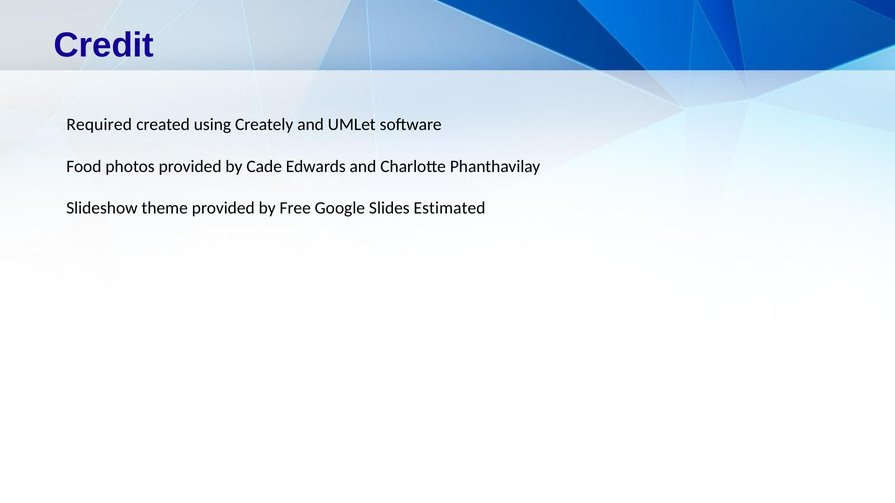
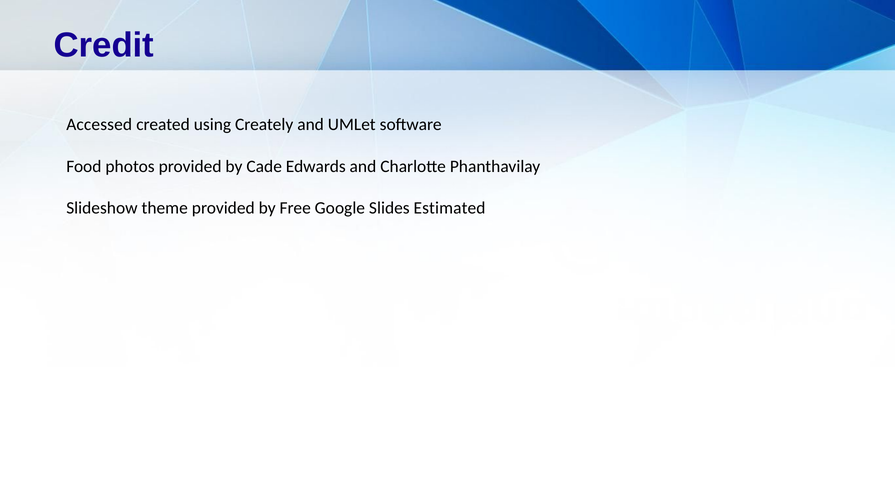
Required: Required -> Accessed (99, 125)
